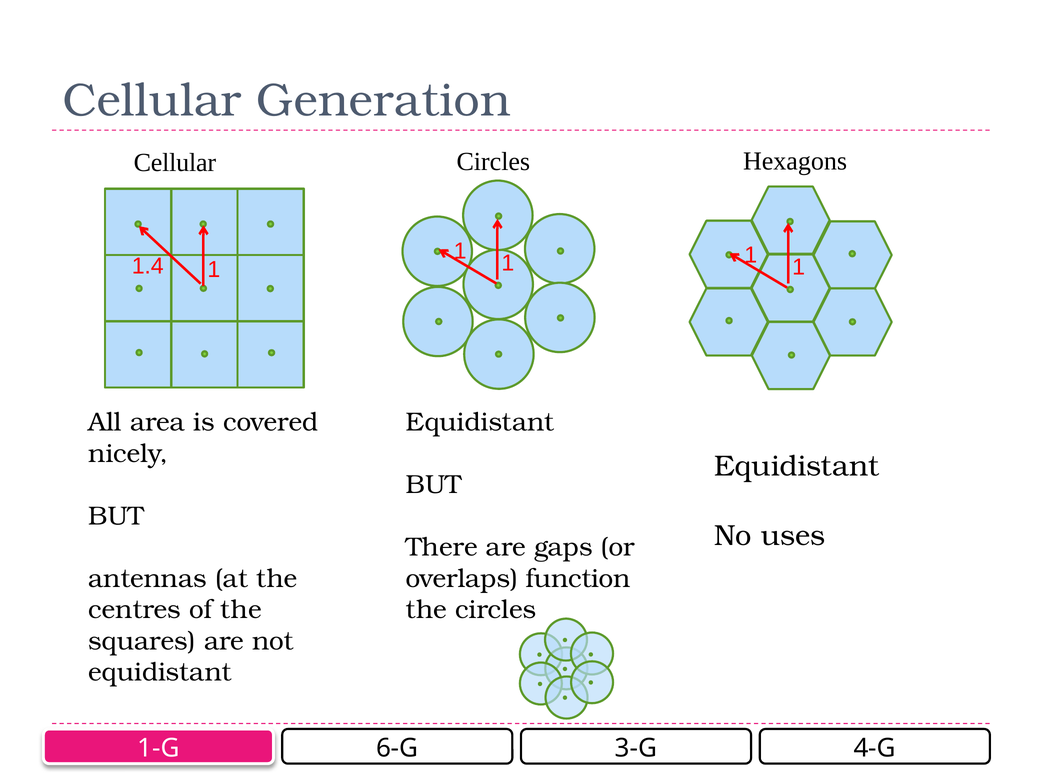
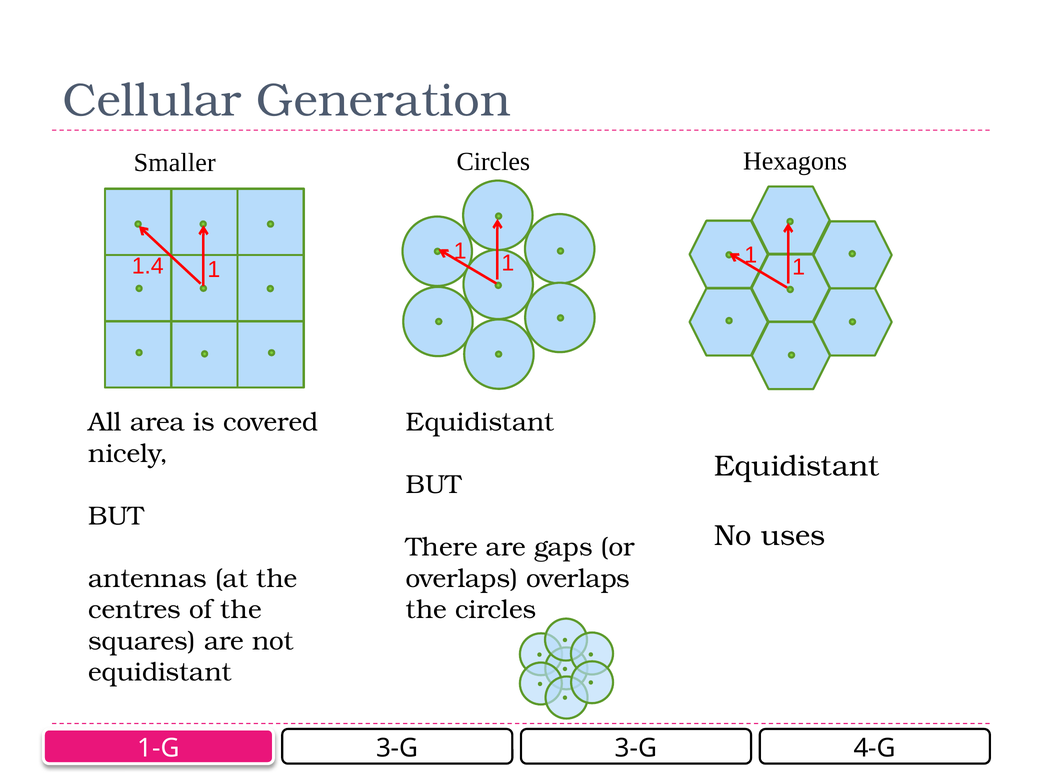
Cellular: Cellular -> Smaller (175, 163)
overlaps function: function -> overlaps (578, 579)
1-G 6-G: 6-G -> 3-G (397, 749)
